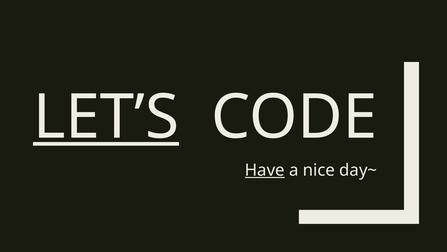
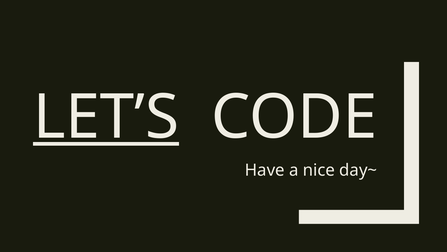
Have underline: present -> none (265, 170)
